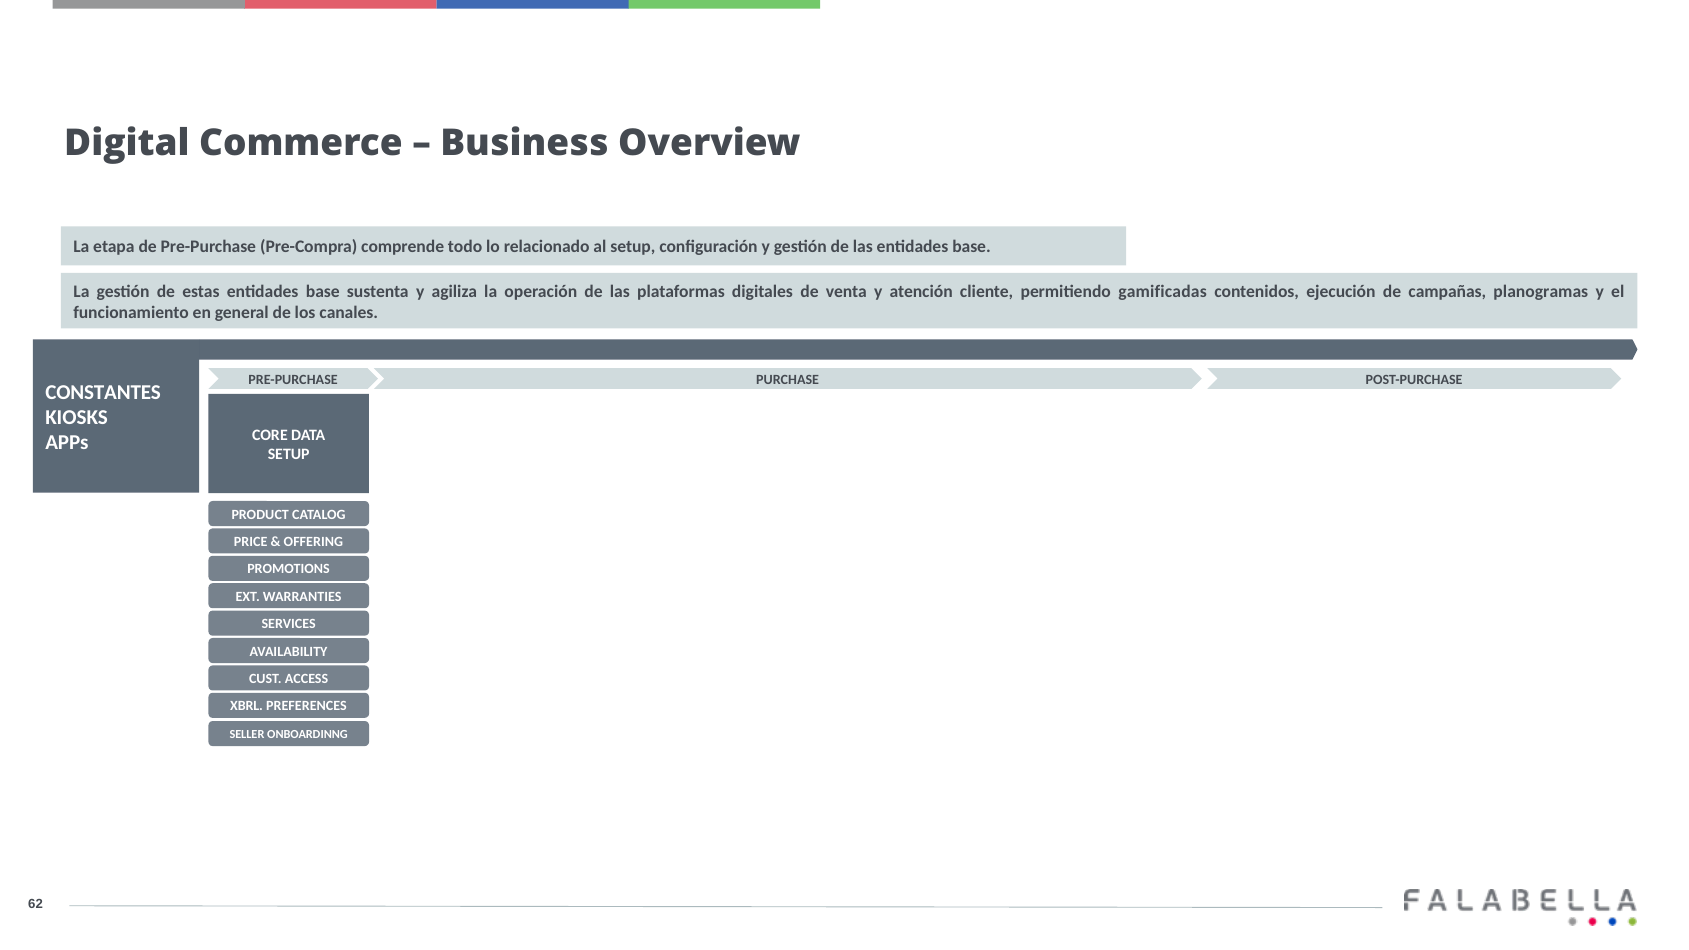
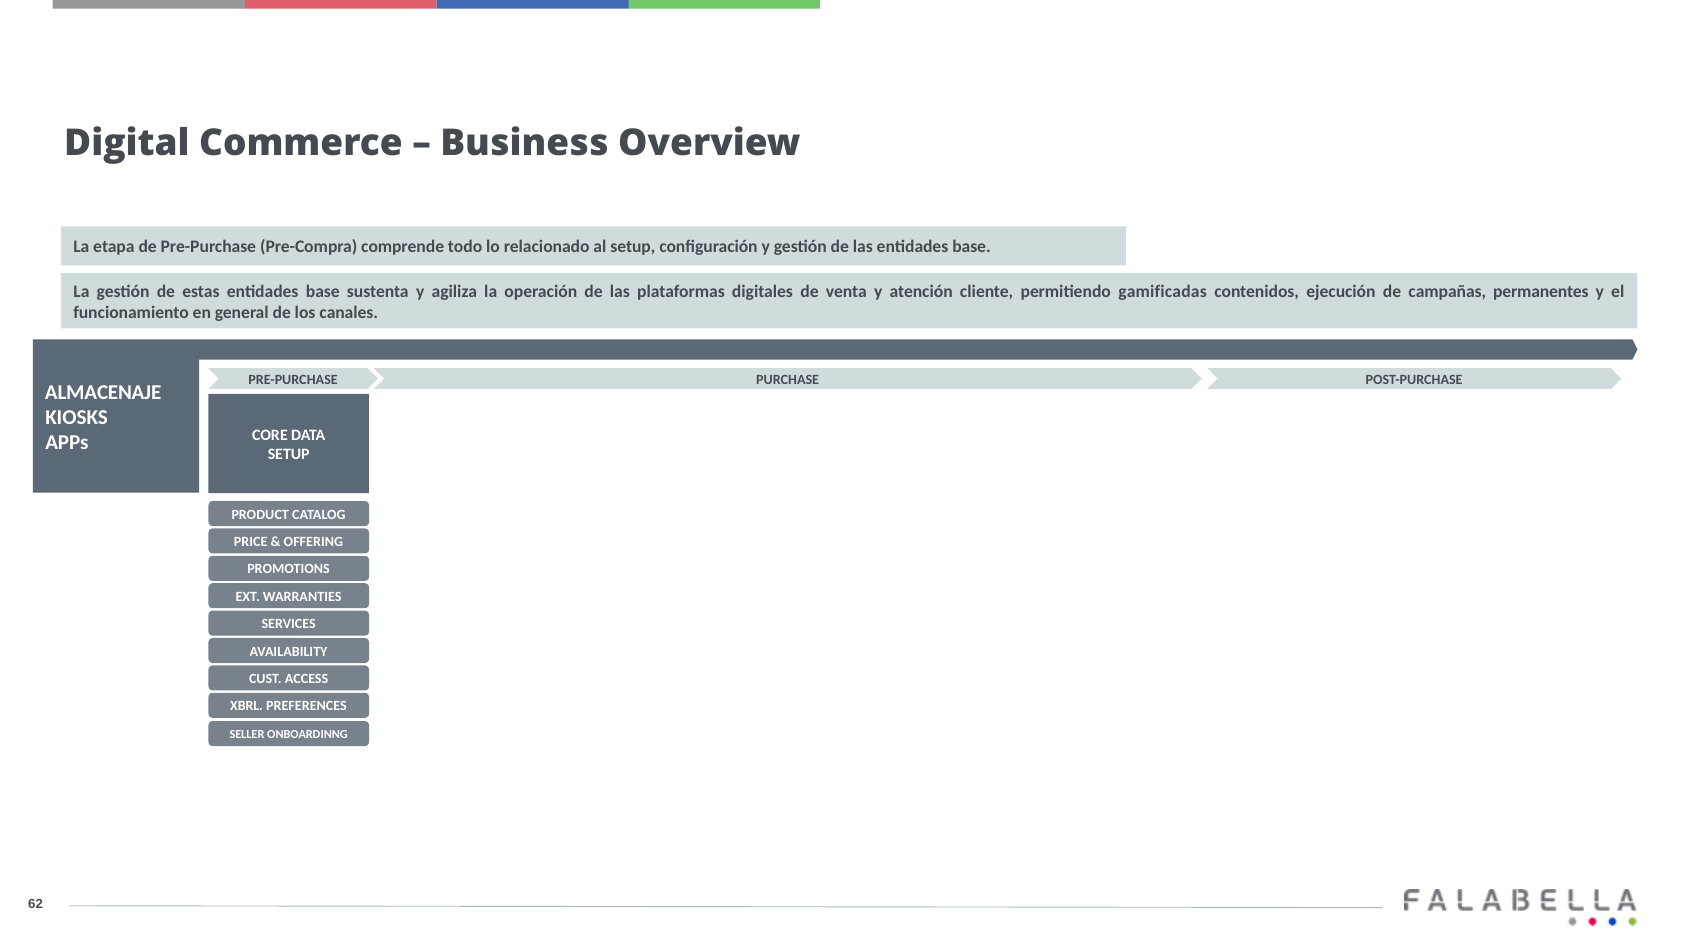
planogramas: planogramas -> permanentes (1541, 291)
CONSTANTES: CONSTANTES -> ALMACENAJE (103, 392)
